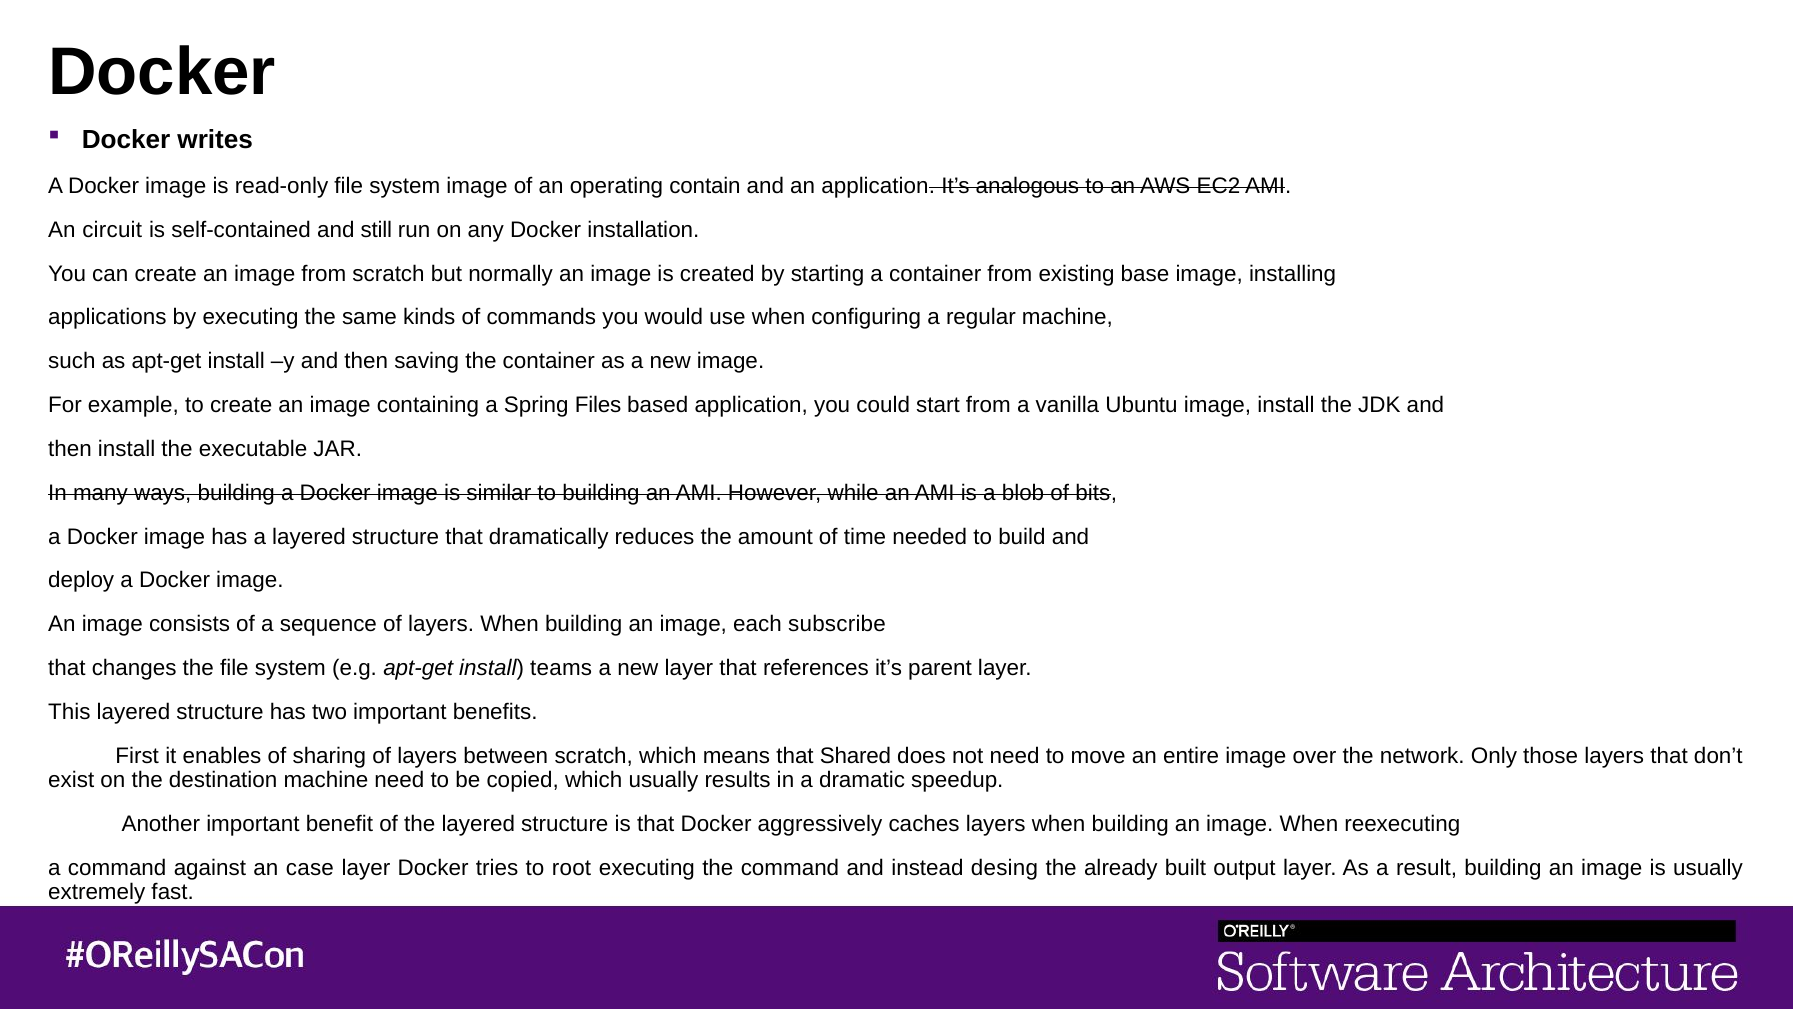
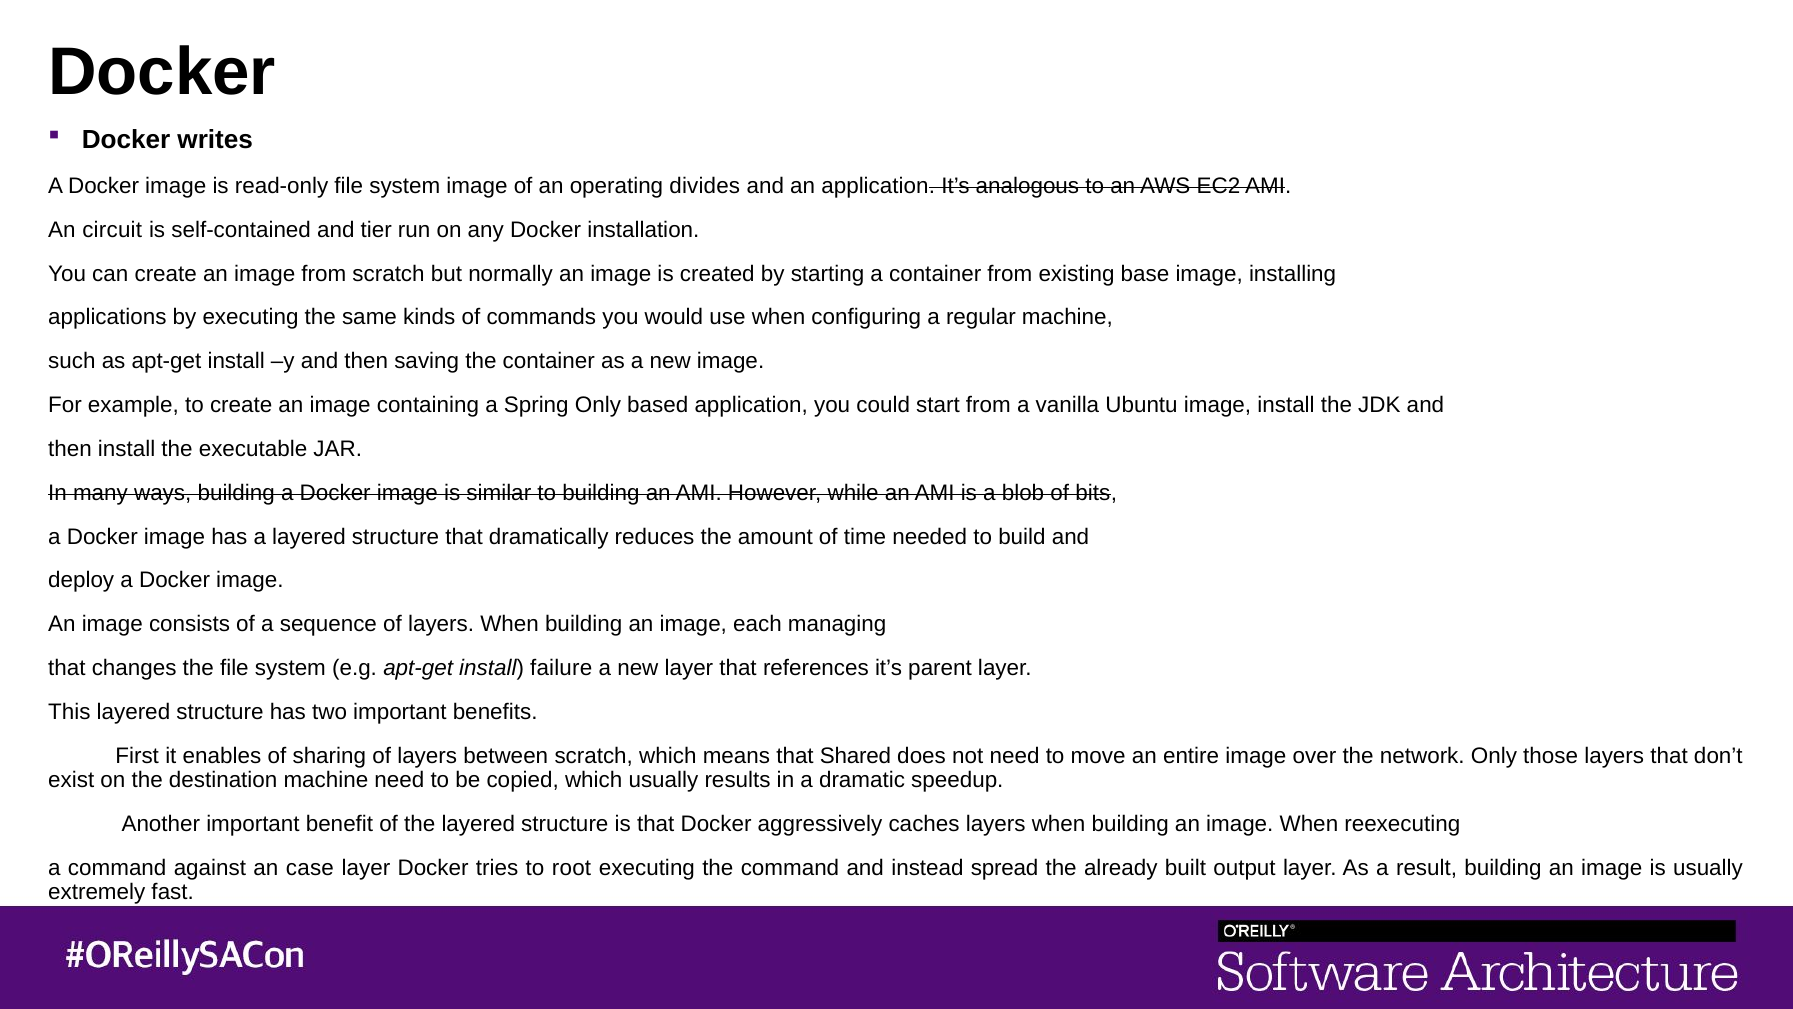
contain: contain -> divides (705, 186)
still: still -> tier (376, 230)
Spring Files: Files -> Only (598, 405)
subscribe: subscribe -> managing (837, 624)
teams: teams -> failure (561, 668)
desing: desing -> spread (1005, 867)
